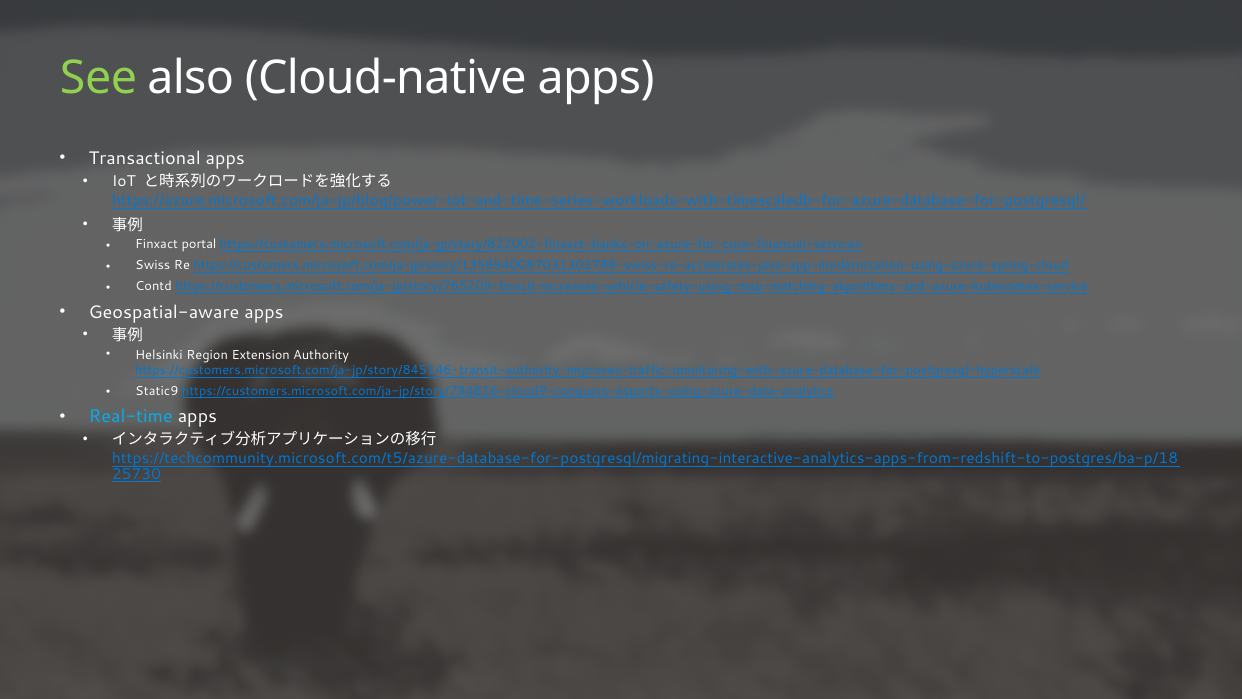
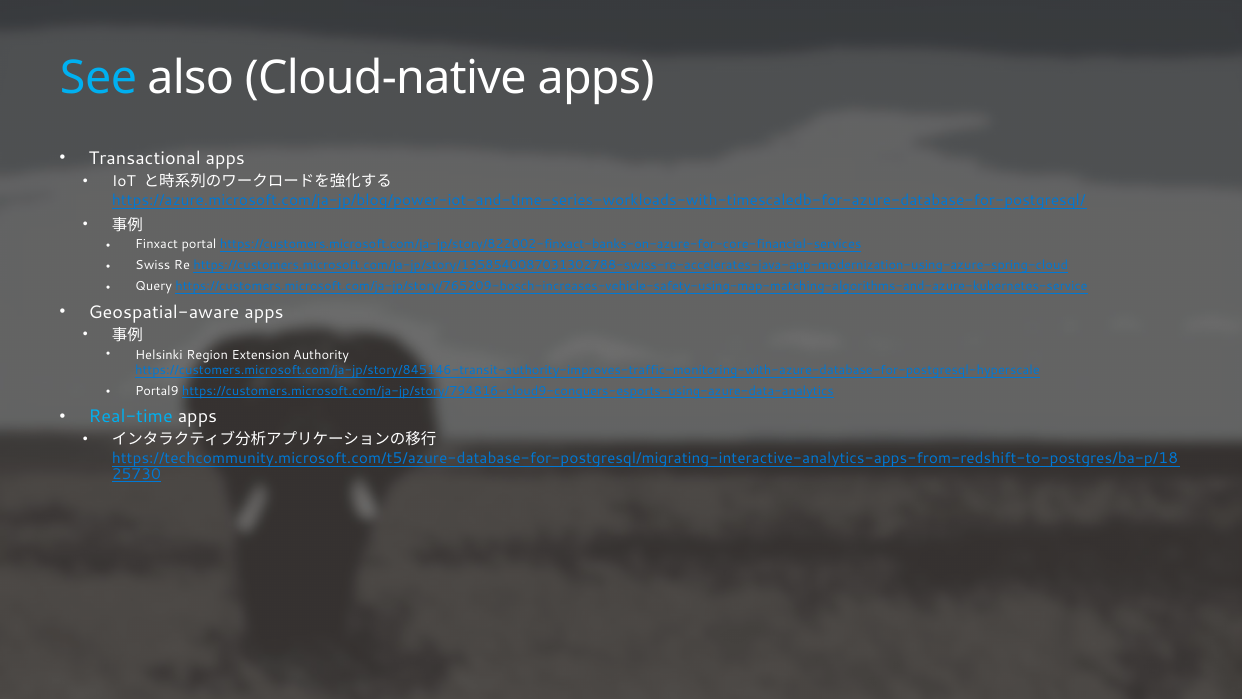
See colour: light green -> light blue (98, 78)
Contd: Contd -> Query (154, 286)
Static9: Static9 -> Portal9 (157, 391)
